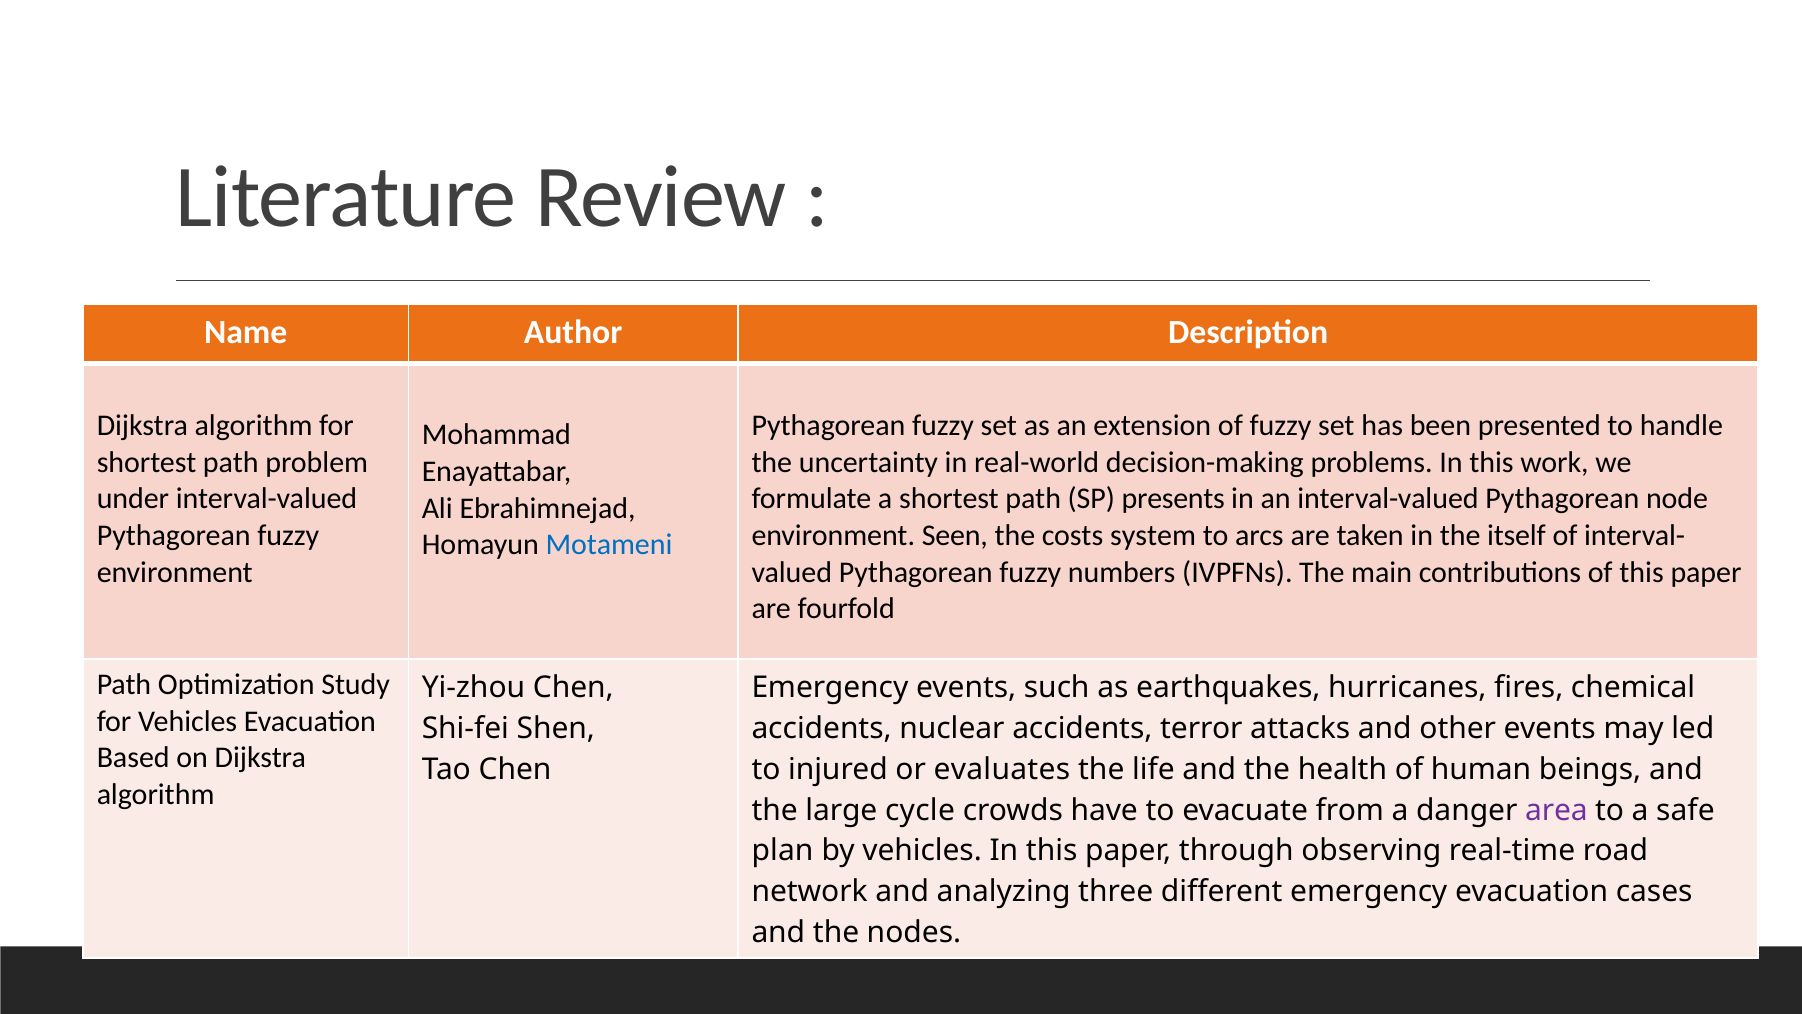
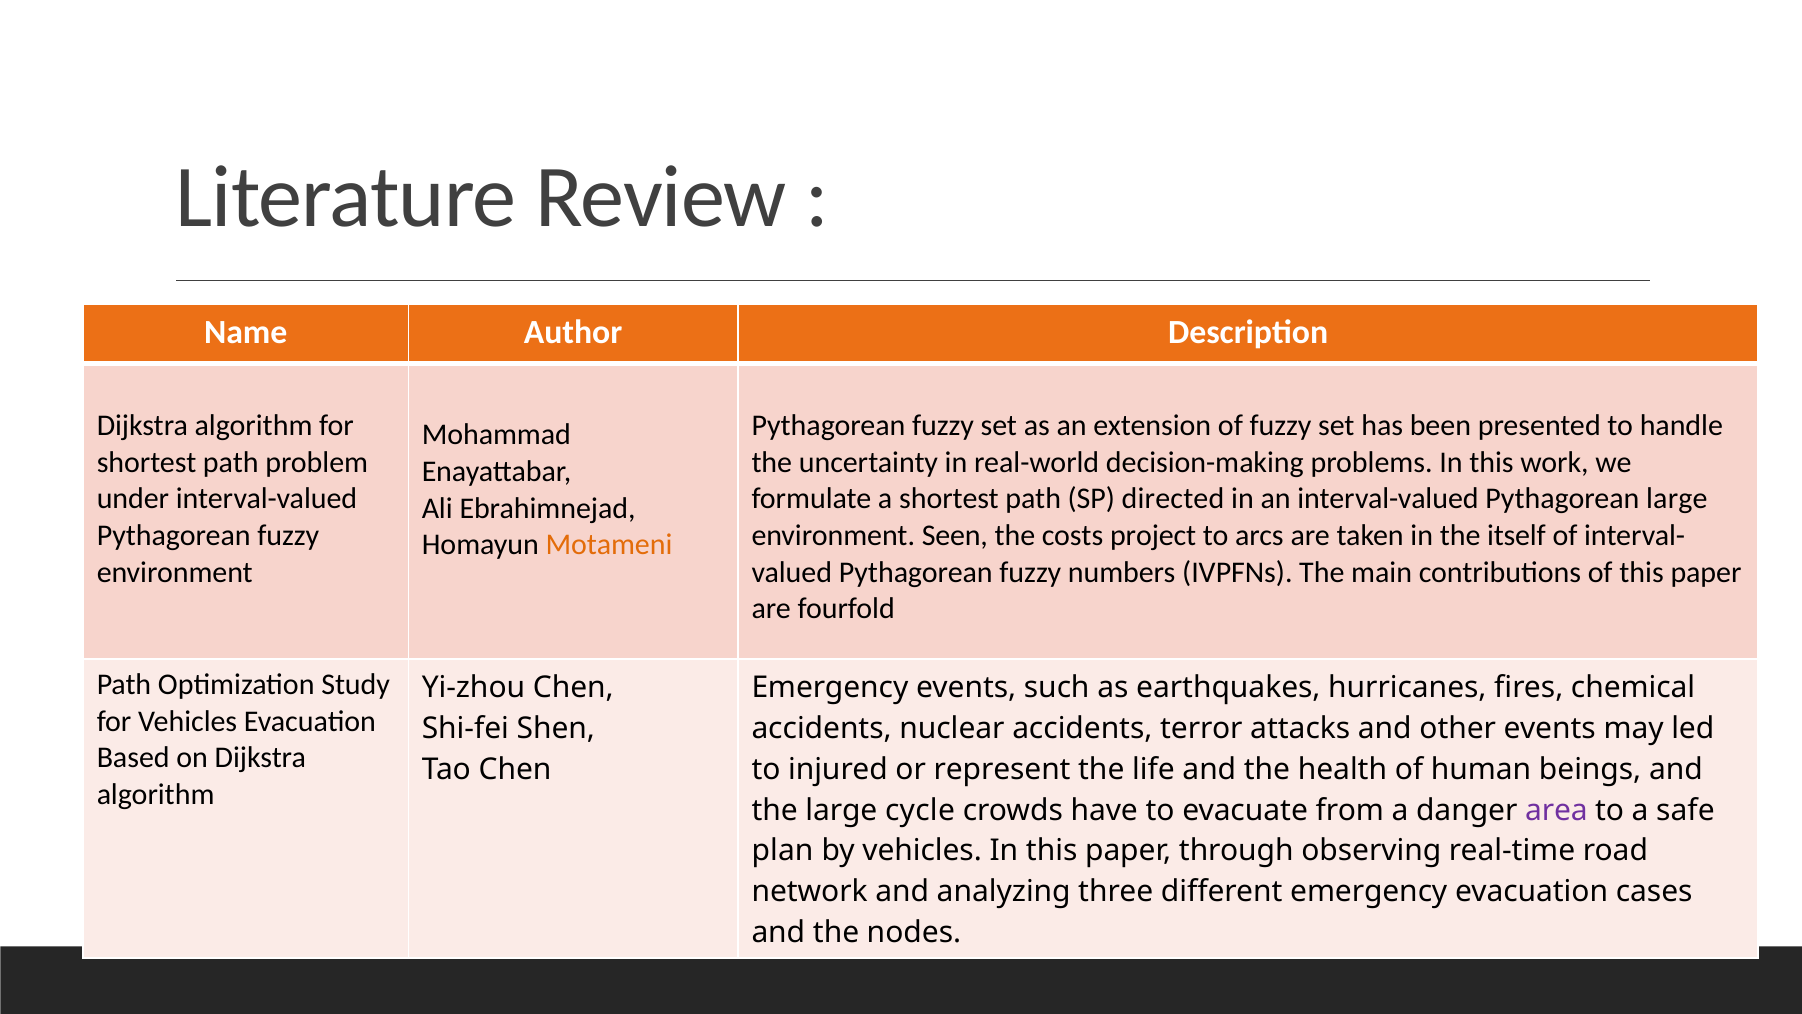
presents: presents -> directed (1173, 499)
Pythagorean node: node -> large (1677, 499)
system: system -> project (1153, 535)
Motameni colour: blue -> orange (609, 545)
evaluates: evaluates -> represent (1002, 769)
